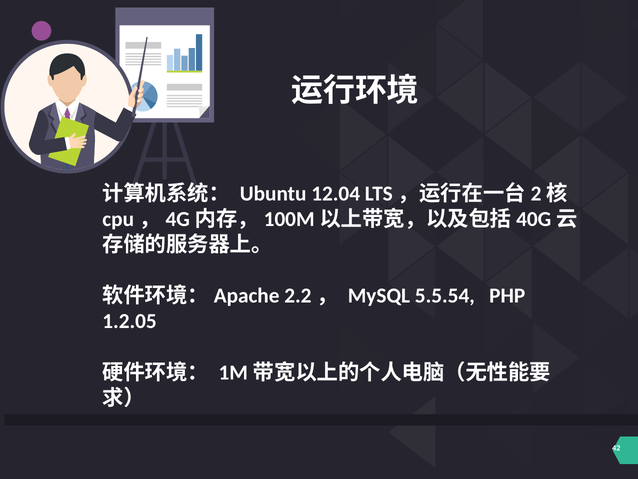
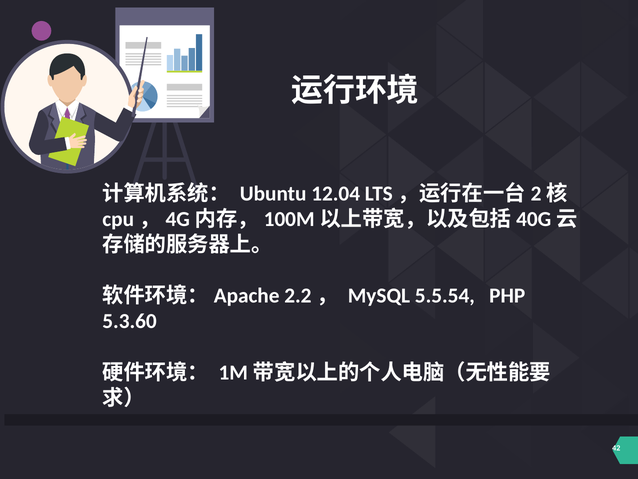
1.2.05: 1.2.05 -> 5.3.60 (130, 321)
